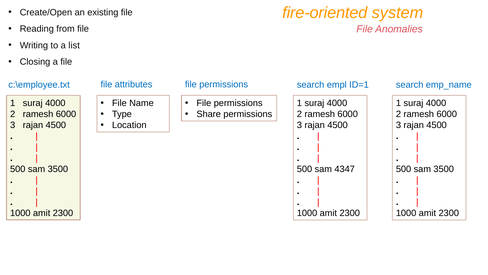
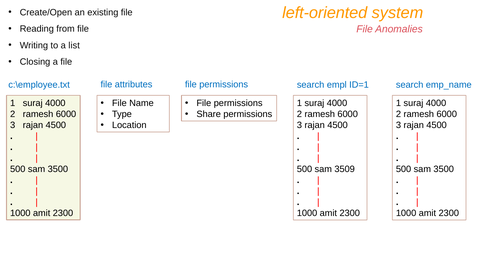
fire-oriented: fire-oriented -> left-oriented (325, 13)
4347: 4347 -> 3509 (345, 169)
